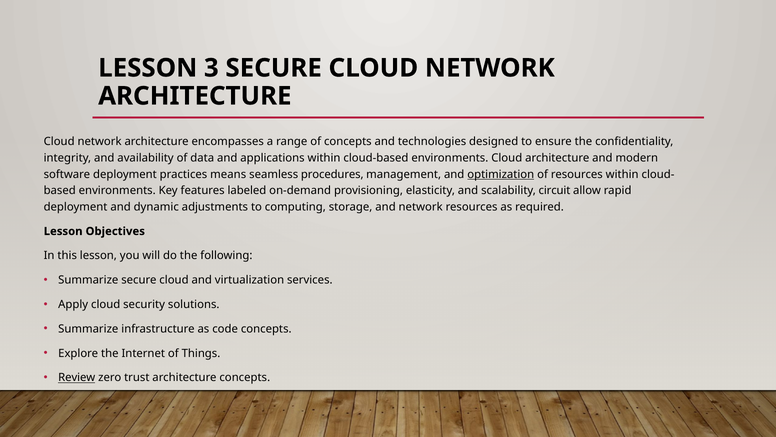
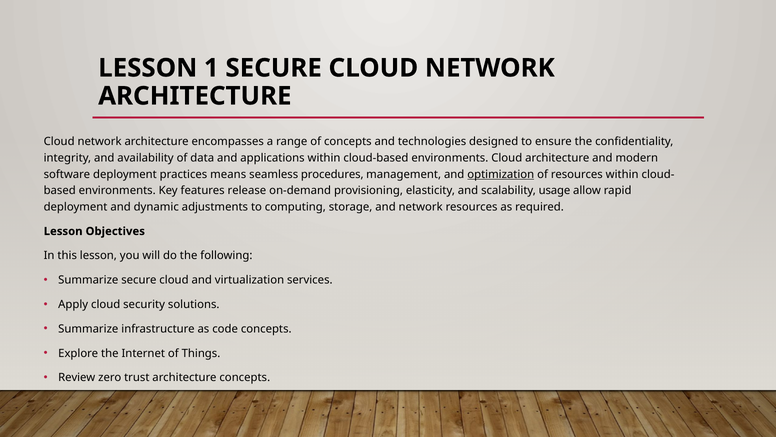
3: 3 -> 1 (211, 68)
labeled: labeled -> release (247, 190)
circuit: circuit -> usage (554, 190)
Review underline: present -> none (77, 377)
